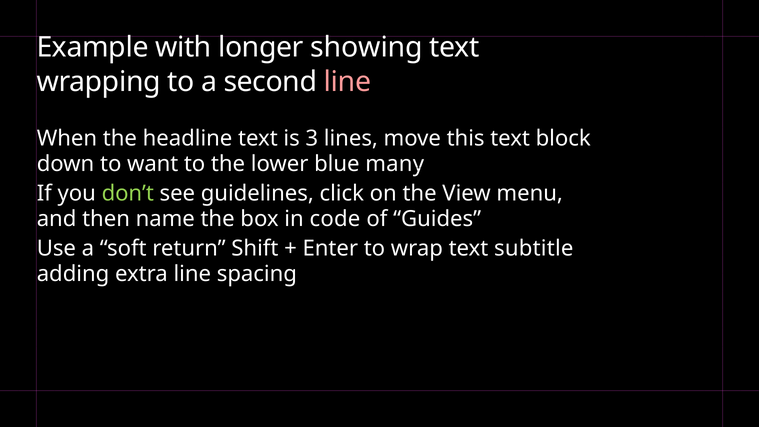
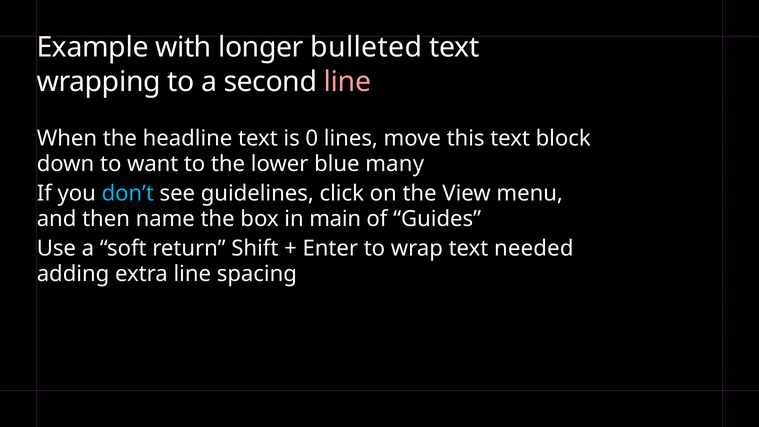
showing: showing -> bulleted (366, 48)
3: 3 -> 0 (312, 139)
don’t colour: light green -> light blue (128, 194)
code: code -> main (335, 219)
subtitle: subtitle -> needed (534, 248)
